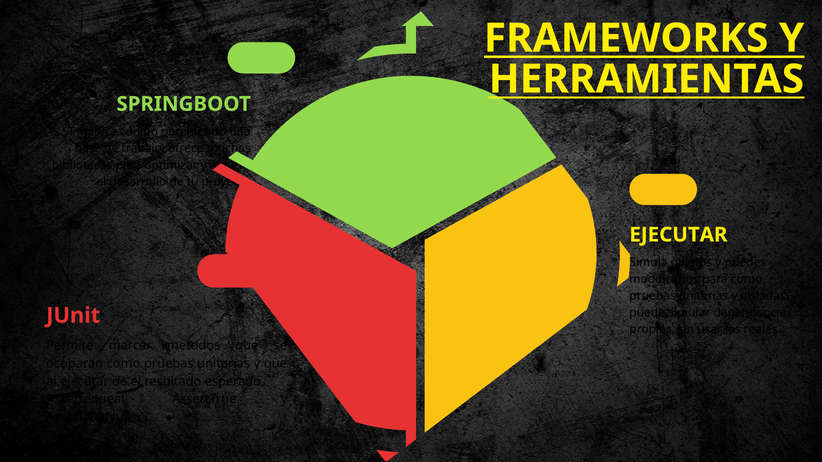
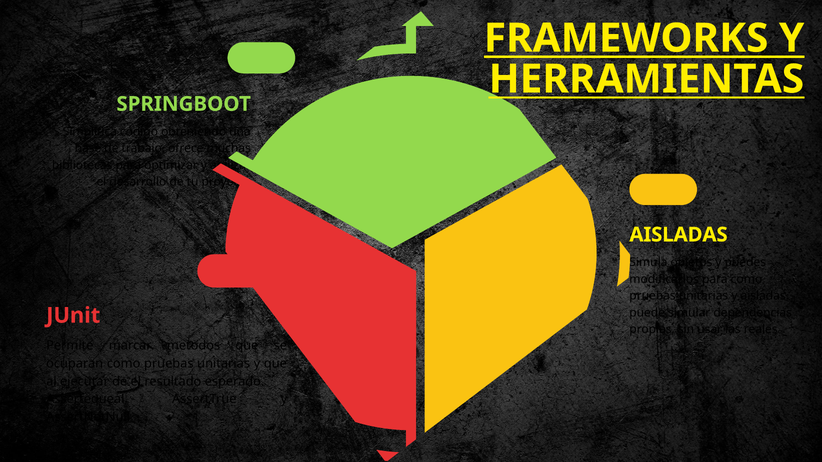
EJECUTAR: EJECUTAR -> AISLADAS (679, 235)
